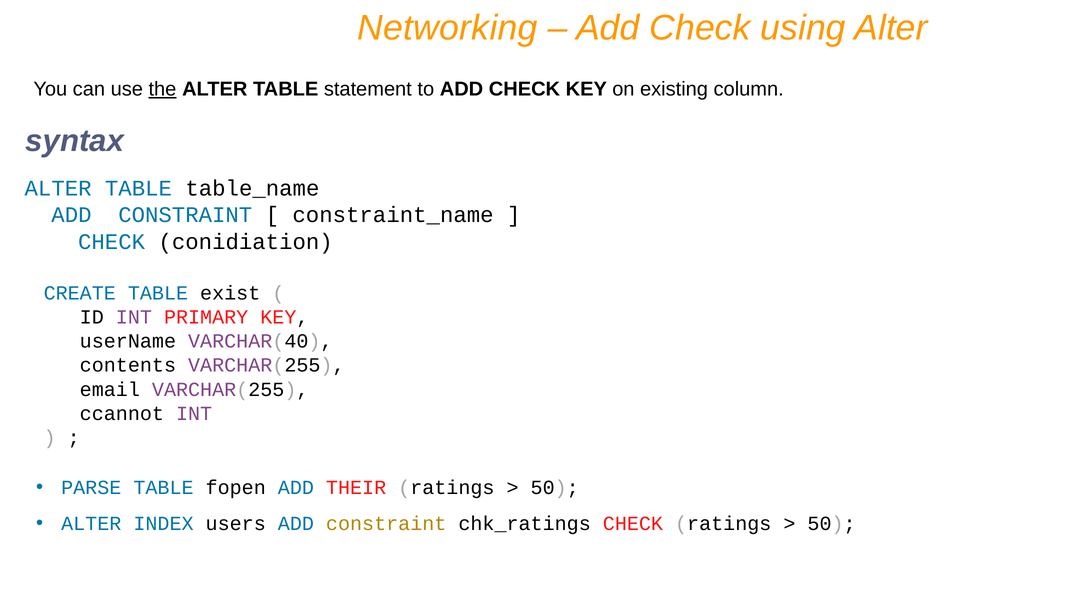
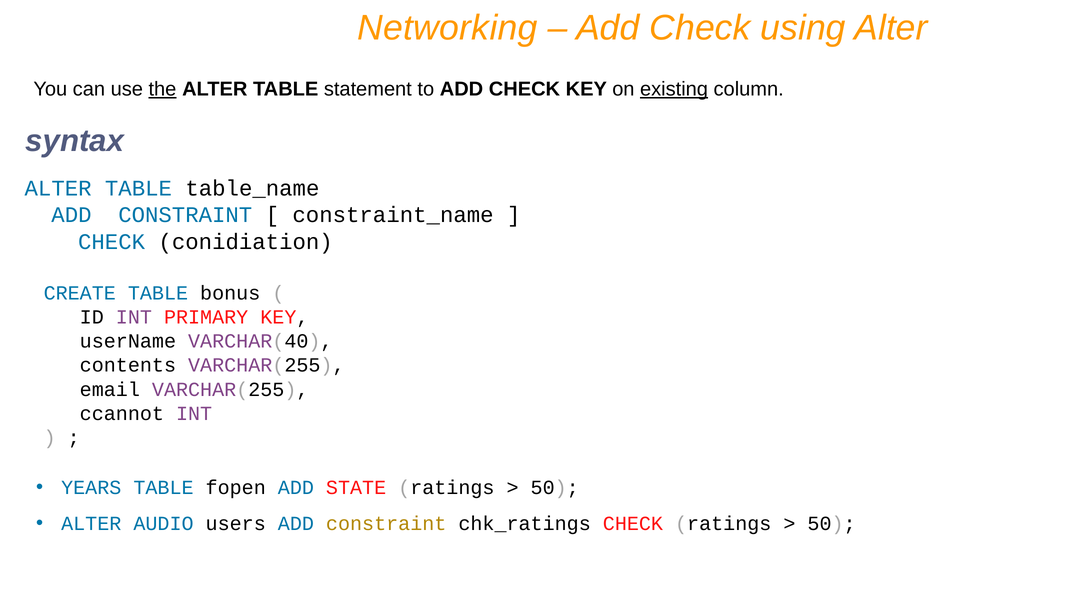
existing underline: none -> present (674, 89)
exist: exist -> bonus (230, 293)
PARSE: PARSE -> YEARS (91, 488)
THEIR: THEIR -> STATE (356, 488)
INDEX: INDEX -> AUDIO (163, 524)
